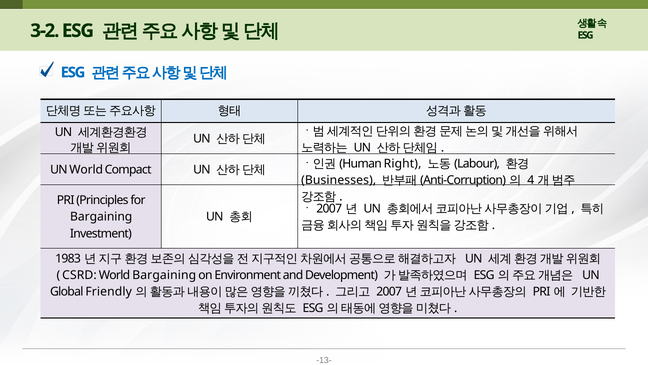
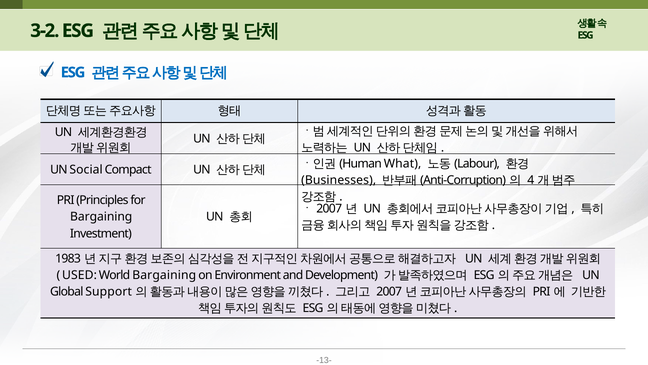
Right: Right -> What (403, 163)
UN World: World -> Social (86, 170)
CSRD: CSRD -> USED (79, 275)
Friendly: Friendly -> Support (109, 291)
